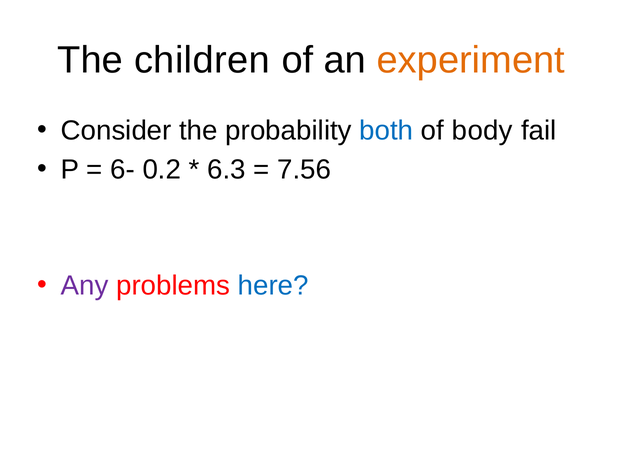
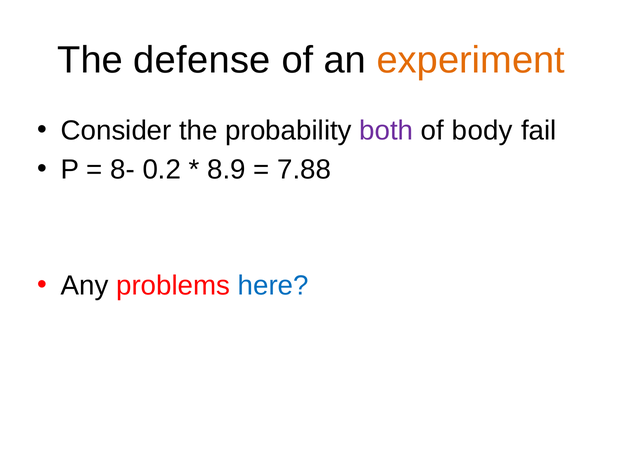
children: children -> defense (202, 60)
both colour: blue -> purple (386, 131)
6-: 6- -> 8- (123, 169)
6.3: 6.3 -> 8.9 (226, 169)
7.56: 7.56 -> 7.88 (304, 169)
Any colour: purple -> black (85, 286)
